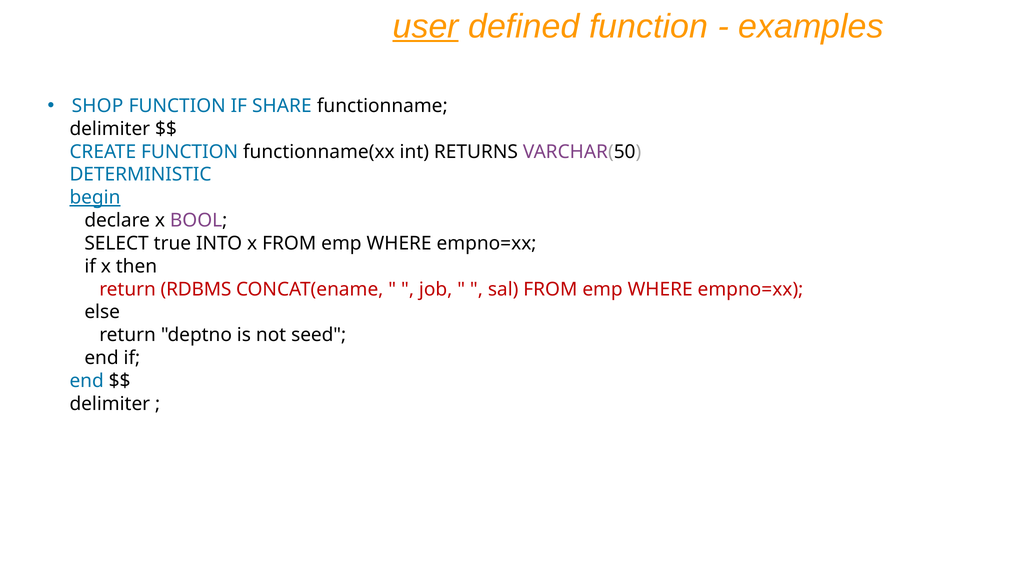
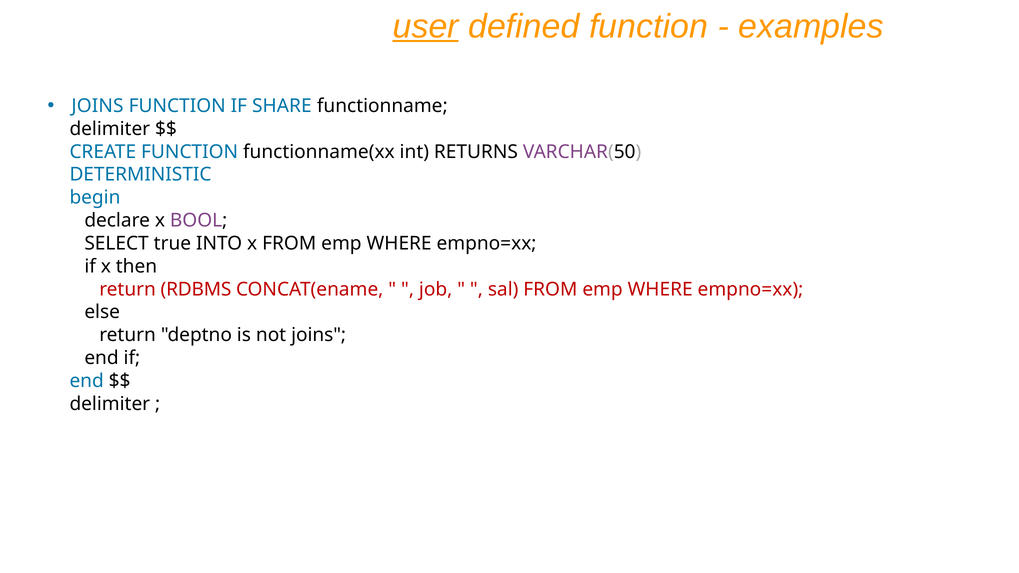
SHOP: SHOP -> JOINS (98, 106)
begin underline: present -> none (95, 198)
not seed: seed -> joins (319, 335)
